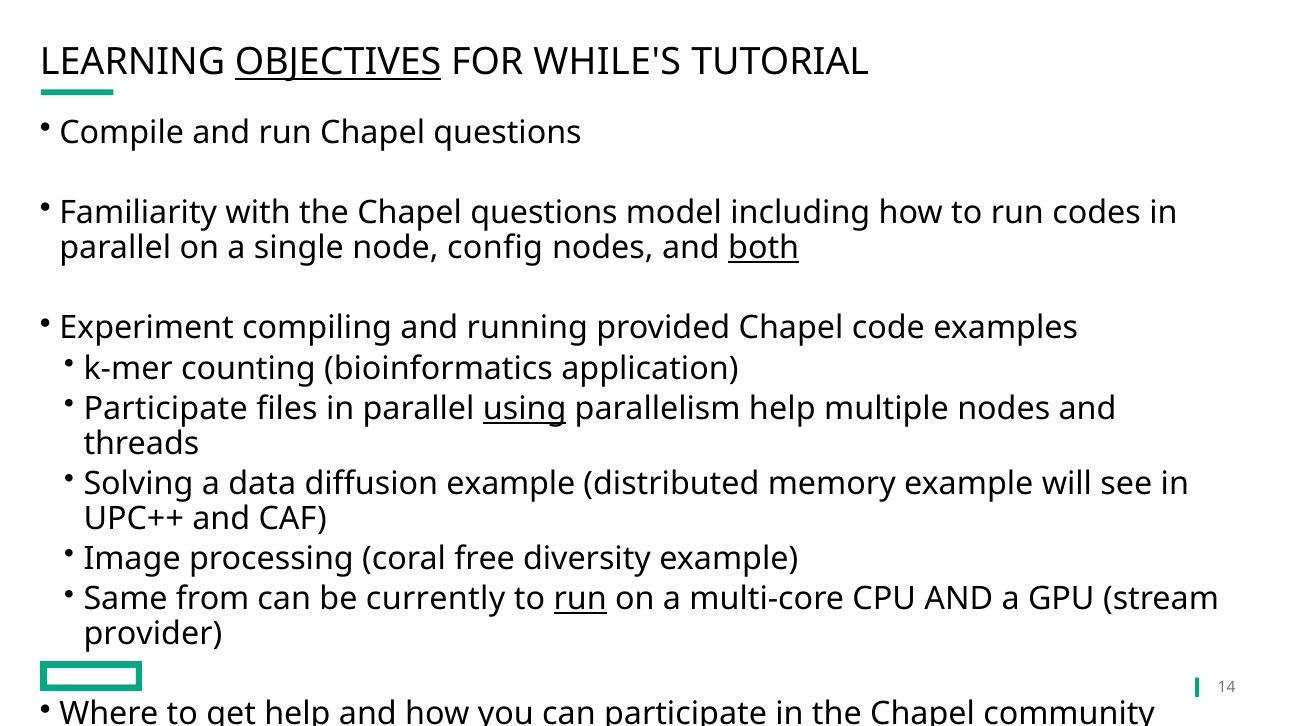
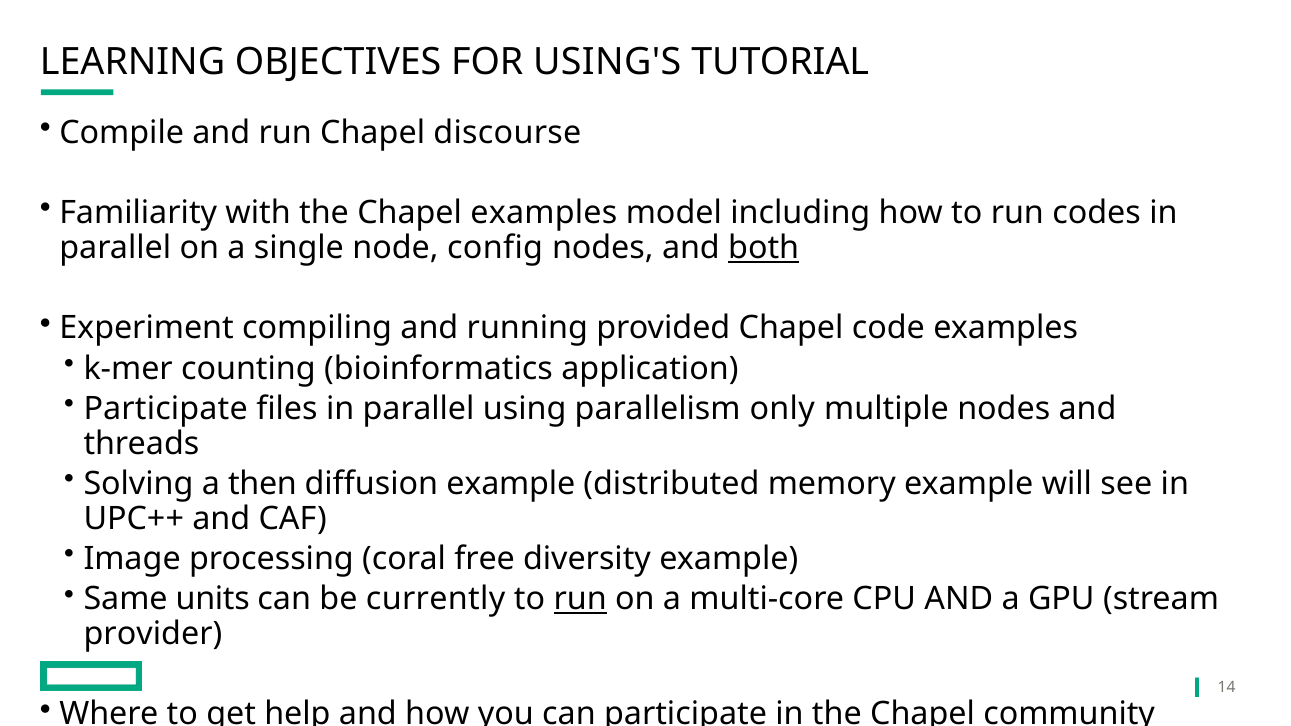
OBJECTIVES underline: present -> none (338, 62)
WHILE'S: WHILE'S -> USING'S (607, 62)
run Chapel questions: questions -> discourse (507, 133)
the Chapel questions: questions -> examples (544, 213)
using underline: present -> none (525, 409)
parallelism help: help -> only (782, 409)
data: data -> then (262, 484)
from: from -> units (213, 599)
